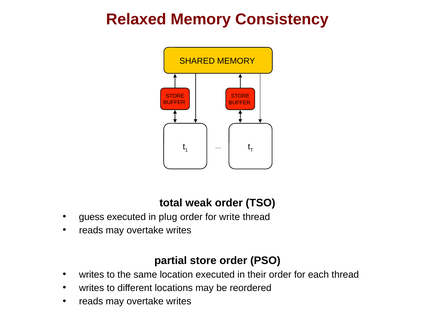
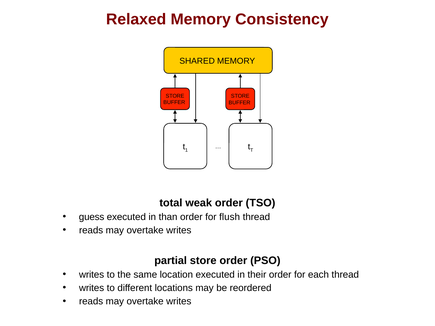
plug: plug -> than (168, 217)
write: write -> flush (230, 217)
